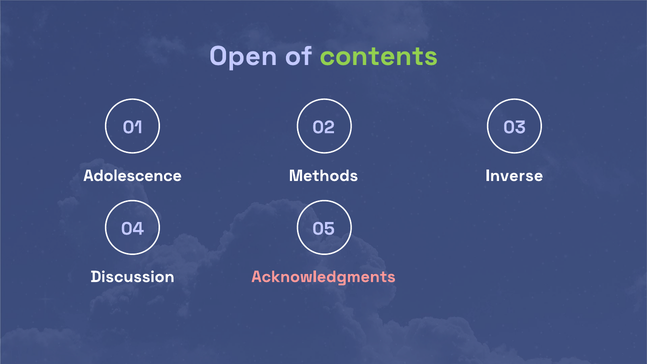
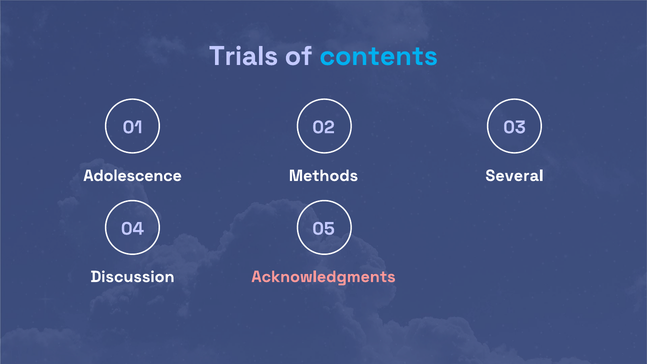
Open: Open -> Trials (244, 56)
contents colour: light green -> light blue (379, 56)
Inverse: Inverse -> Several (514, 176)
